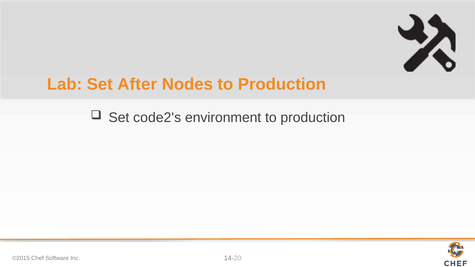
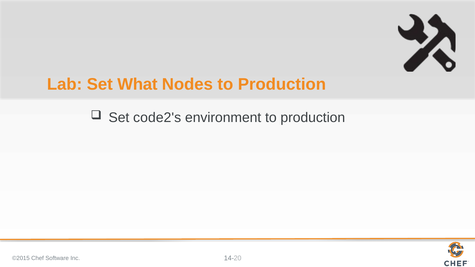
After: After -> What (137, 85)
